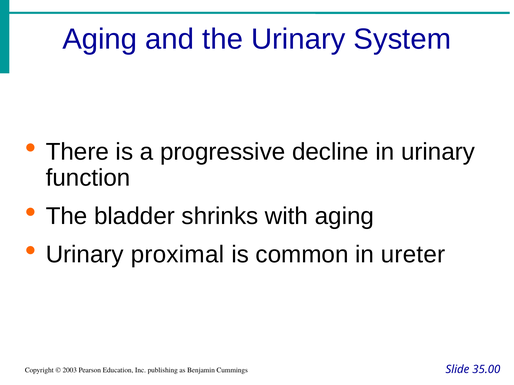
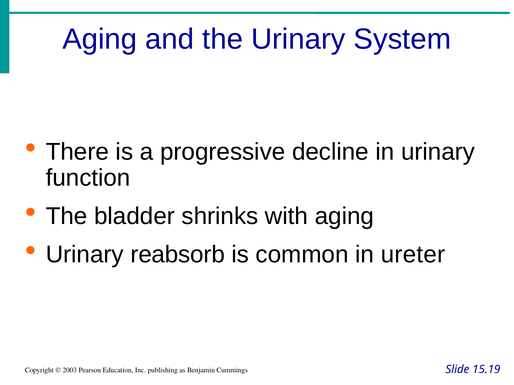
proximal: proximal -> reabsorb (178, 255)
35.00: 35.00 -> 15.19 (486, 370)
